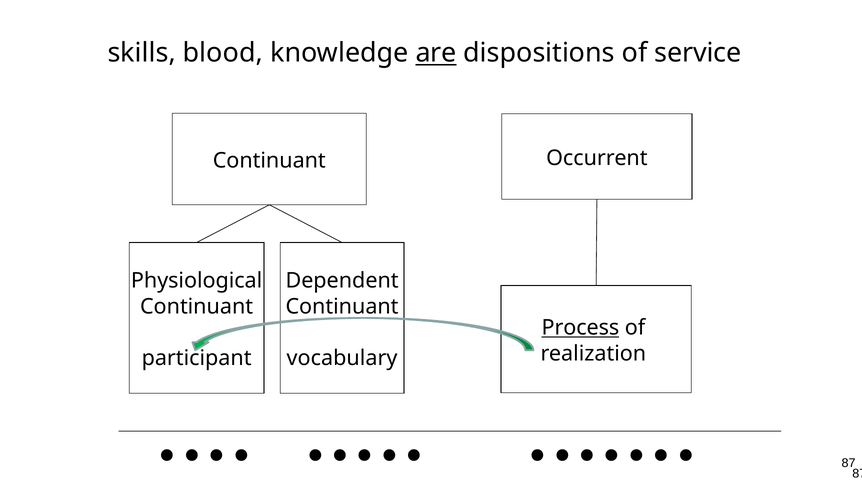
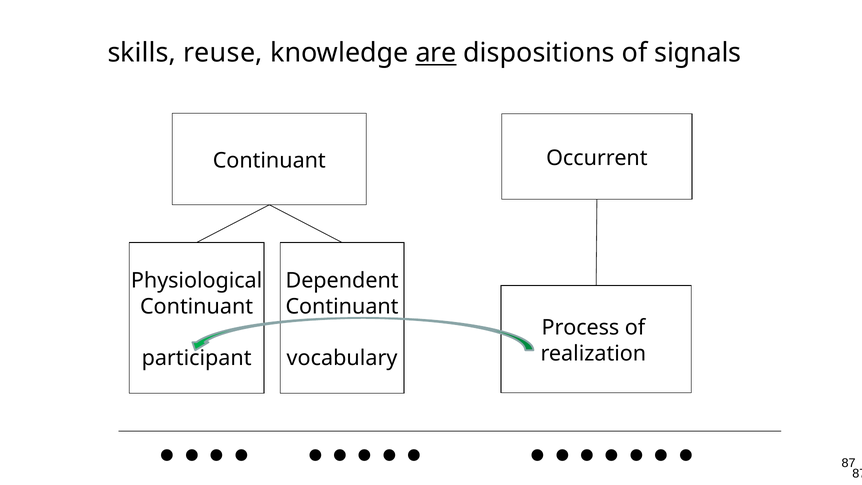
blood: blood -> reuse (223, 53)
service: service -> signals (698, 53)
Process underline: present -> none (580, 328)
